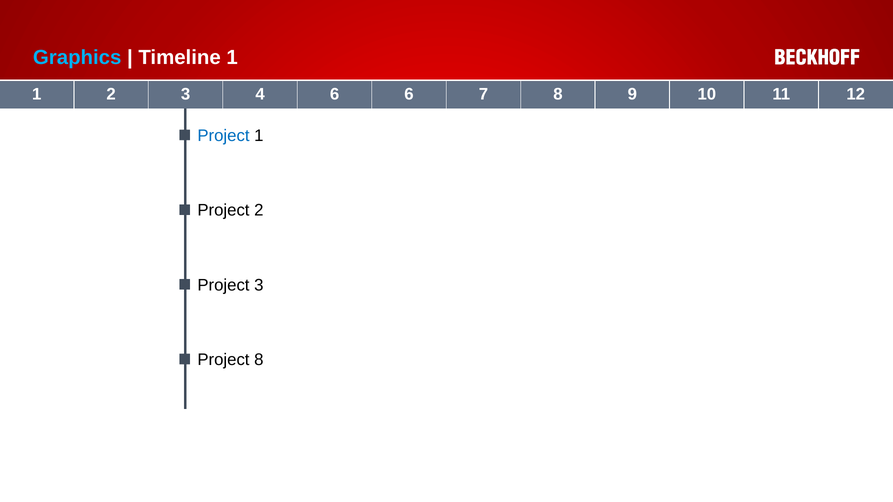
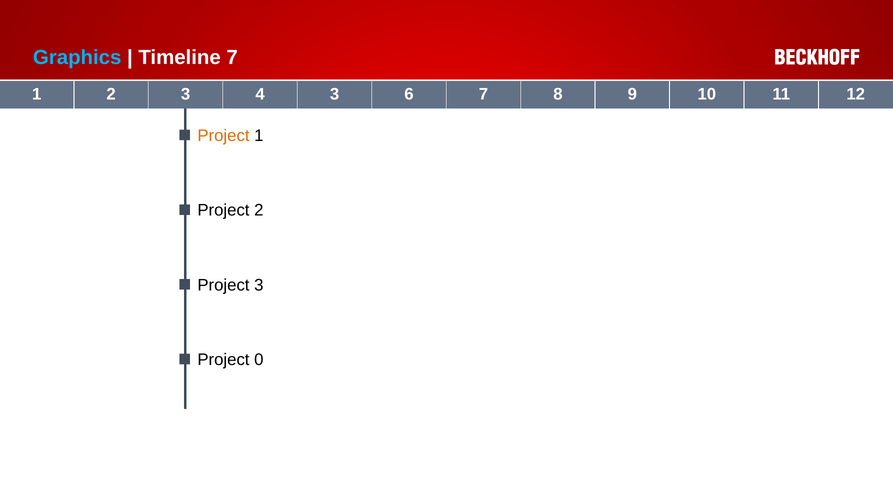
Timeline 1: 1 -> 7 (232, 58)
4 6: 6 -> 3 (335, 94)
Project colour: blue -> orange (223, 136)
Project 8: 8 -> 0 (259, 360)
